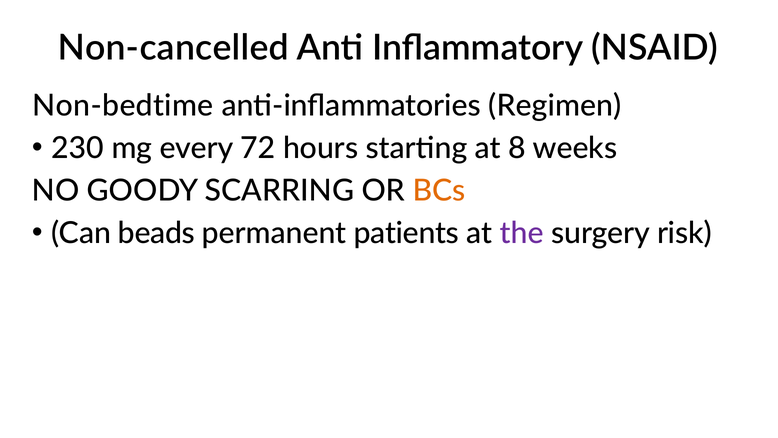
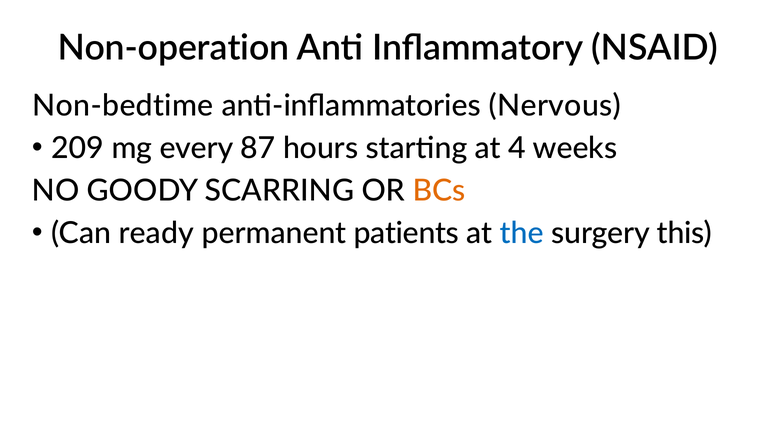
Non-cancelled: Non-cancelled -> Non-operation (173, 48)
Regimen: Regimen -> Nervous (555, 106)
230: 230 -> 209 (78, 148)
72: 72 -> 87 (258, 148)
8: 8 -> 4 (517, 148)
beads: beads -> ready (156, 233)
the colour: purple -> blue (522, 233)
risk: risk -> this (684, 233)
